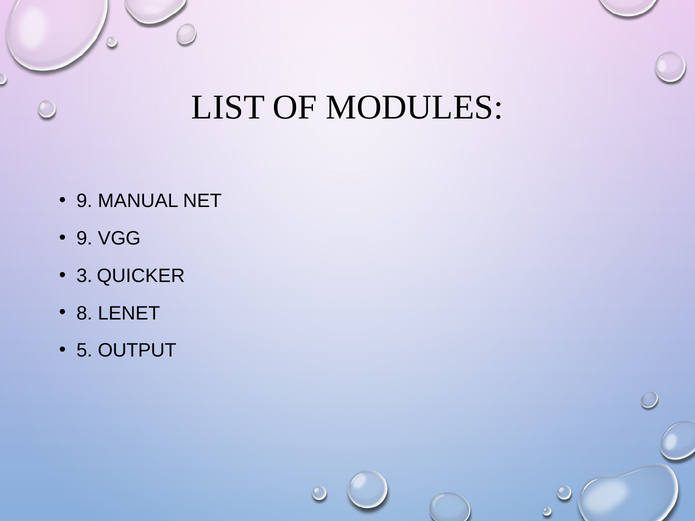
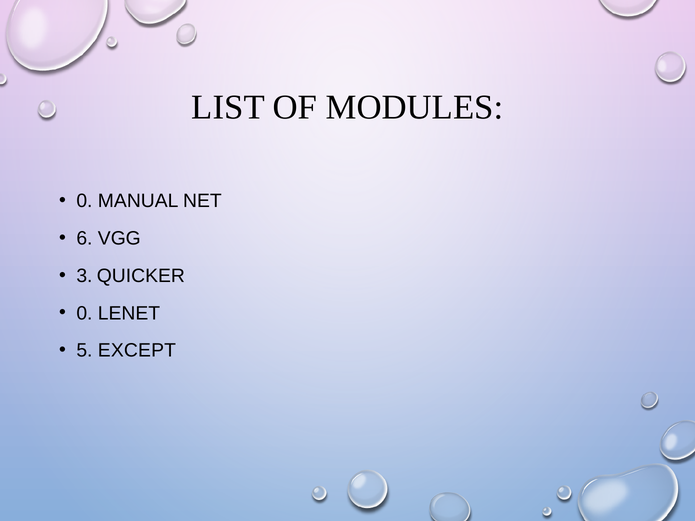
9: 9 -> 0 (84, 201)
9: 9 -> 6 (84, 238)
8: 8 -> 0 (84, 313)
OUTPUT: OUTPUT -> EXCEPT (137, 351)
